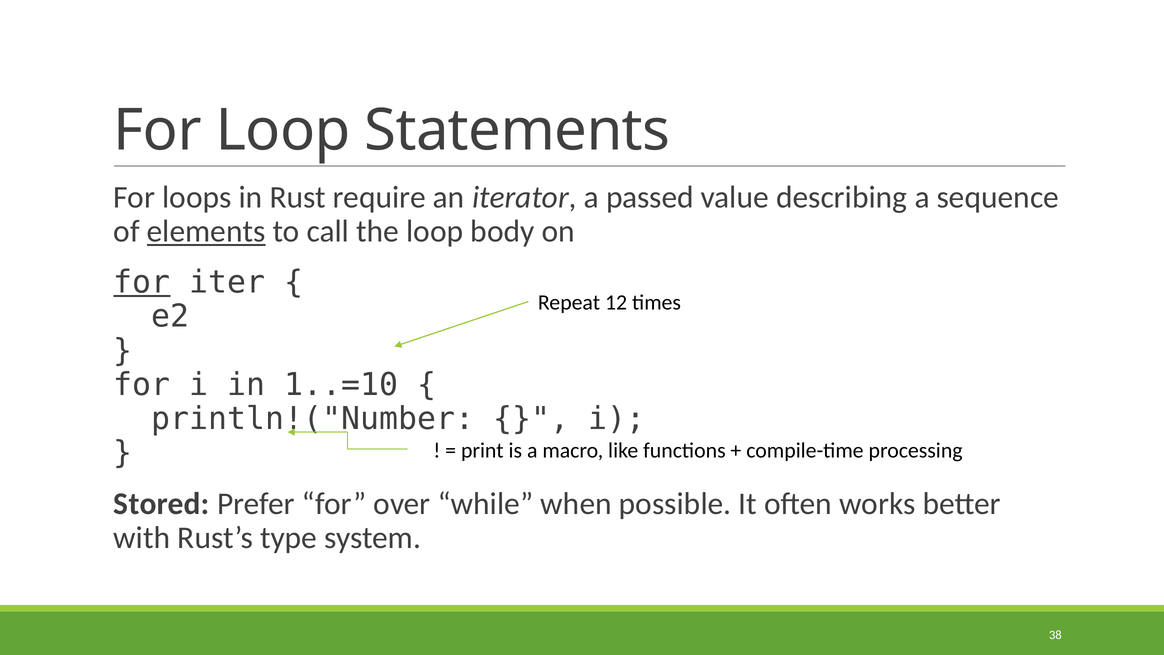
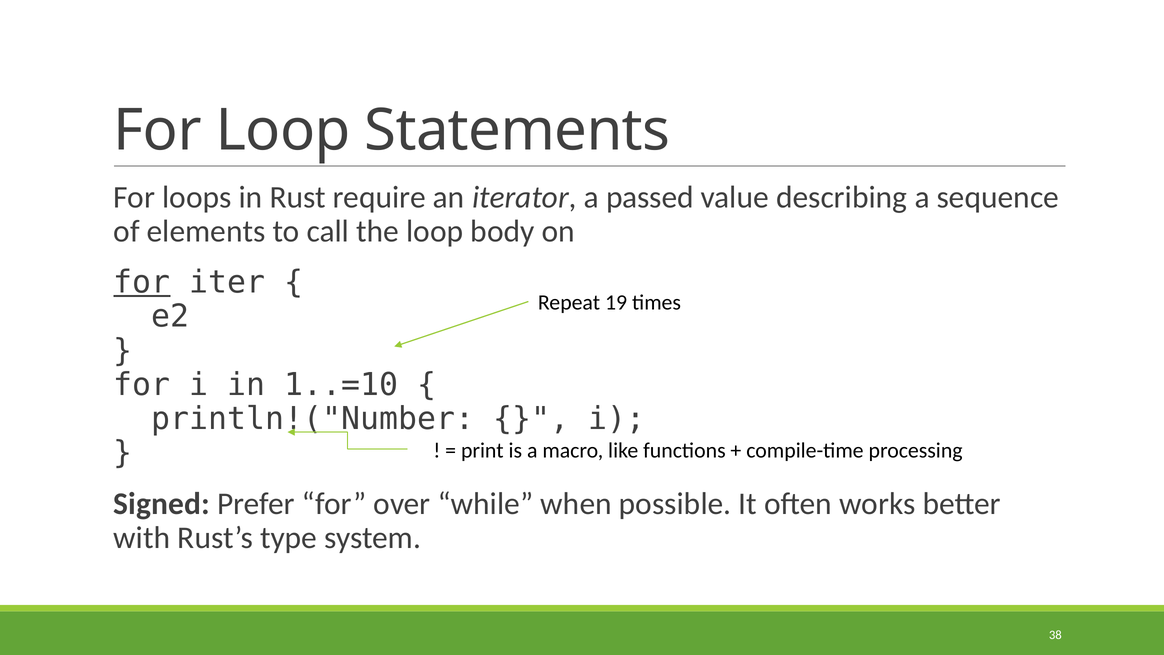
elements underline: present -> none (206, 231)
12: 12 -> 19 (616, 303)
Stored: Stored -> Signed (162, 504)
